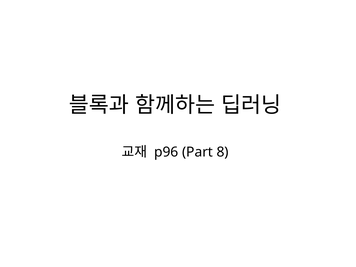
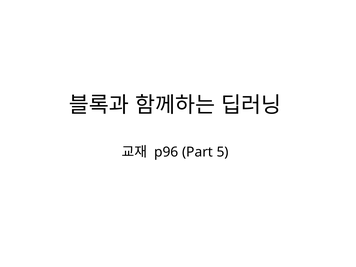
8: 8 -> 5 (223, 152)
